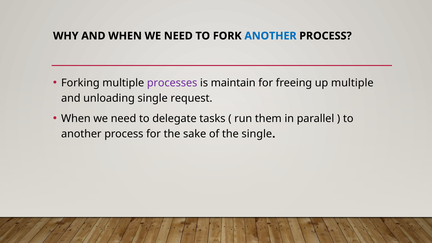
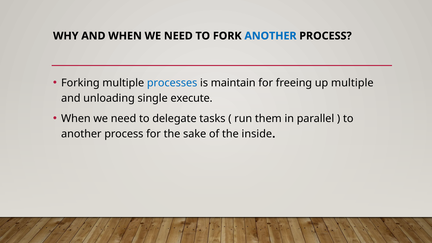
processes colour: purple -> blue (172, 83)
request: request -> execute (192, 98)
the single: single -> inside (257, 134)
